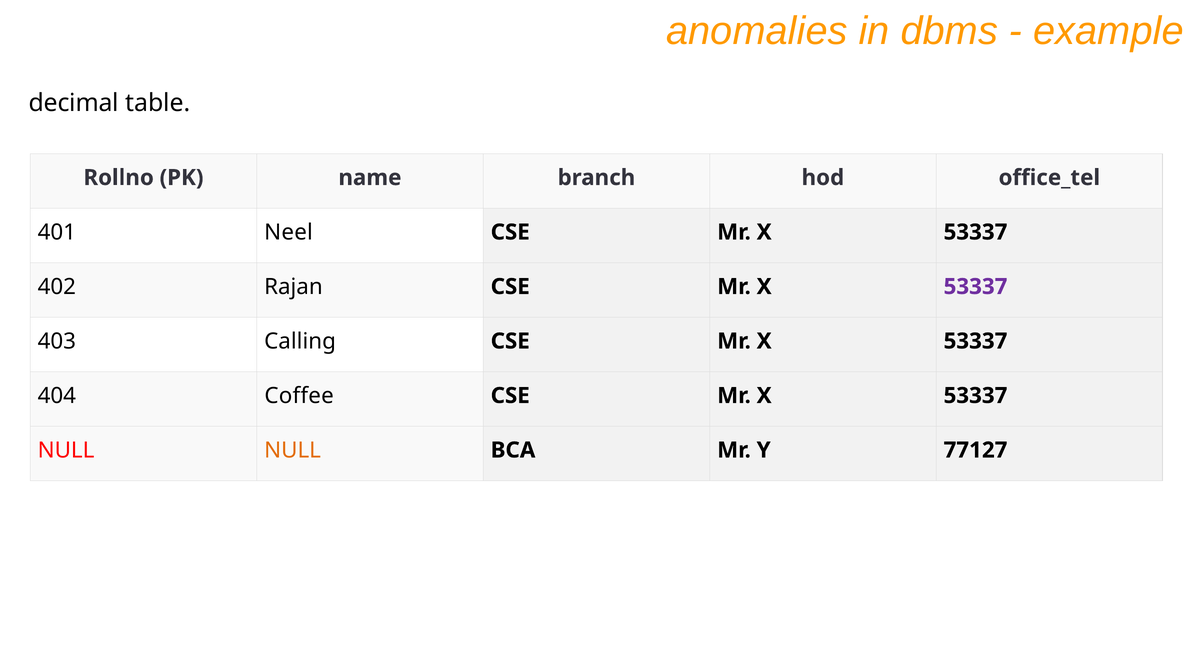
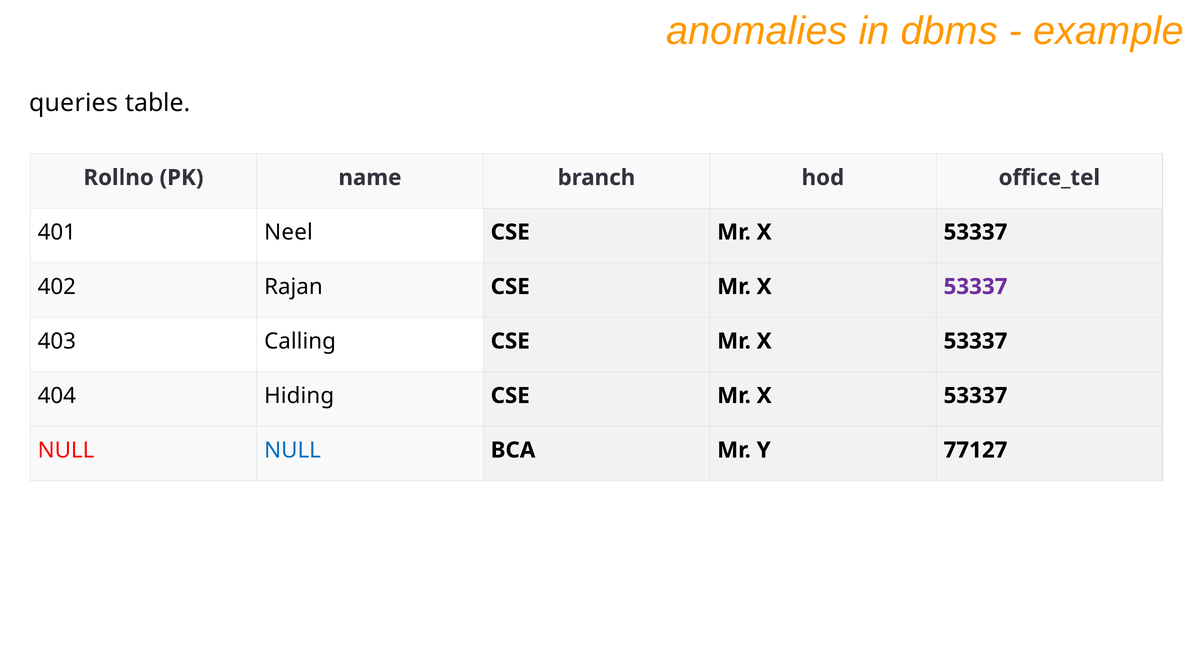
decimal: decimal -> queries (74, 103)
Coffee: Coffee -> Hiding (299, 396)
NULL colour: orange -> blue (293, 450)
